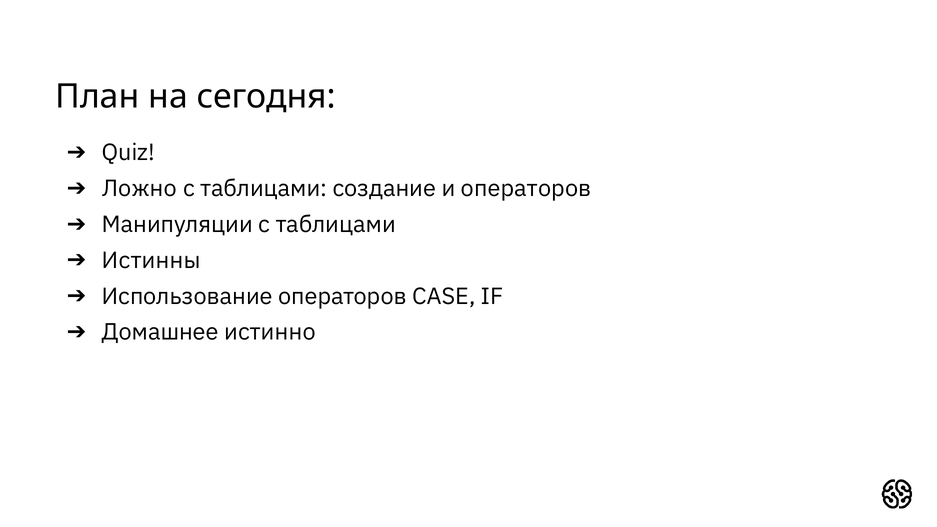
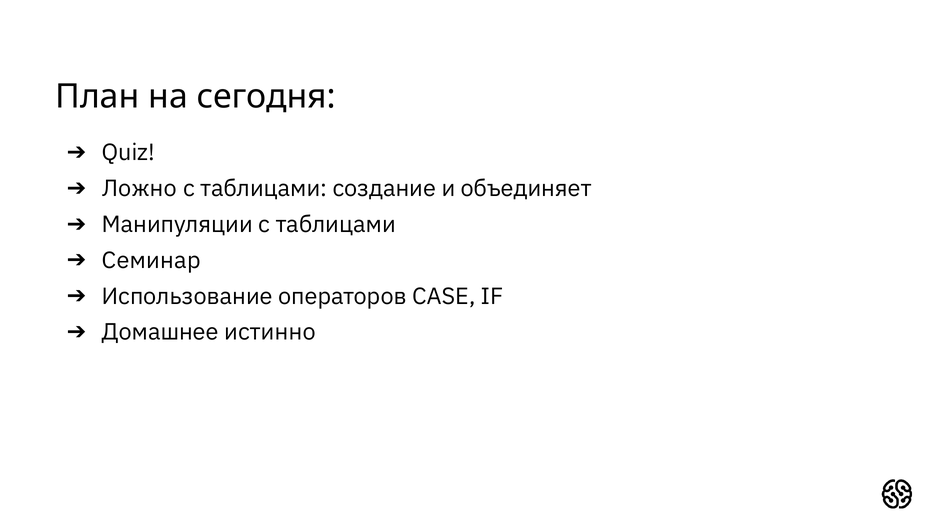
и операторов: операторов -> объединяет (526, 189)
Истинны: Истинны -> Семинар (151, 260)
